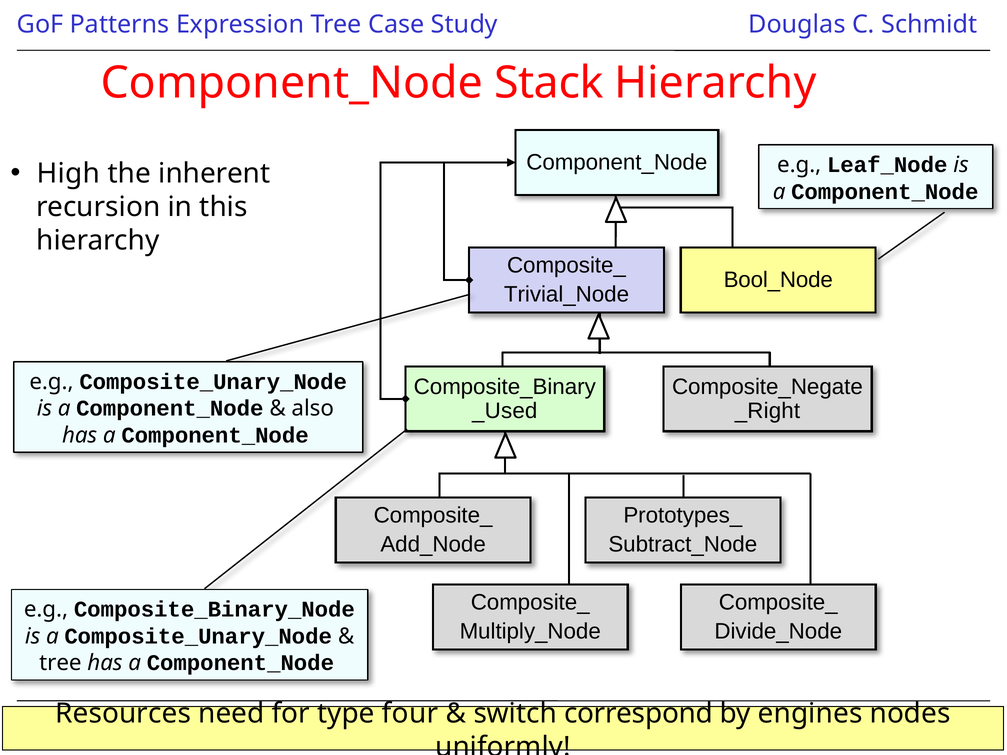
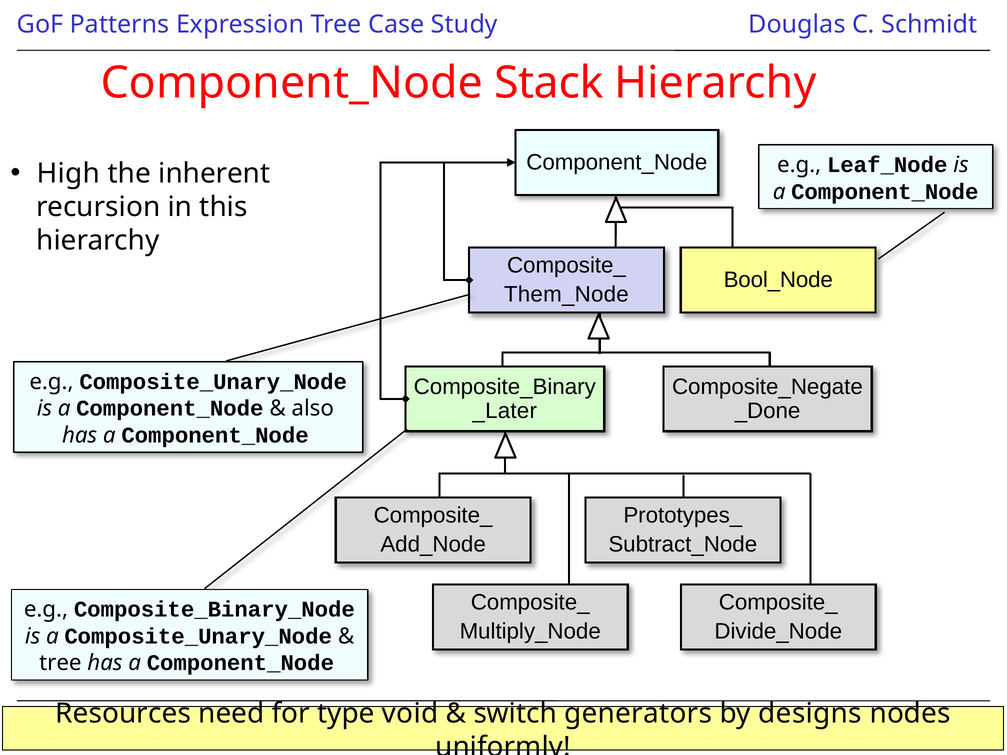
Trivial_Node: Trivial_Node -> Them_Node (566, 294)
_Used: _Used -> _Later (505, 411)
_Right: _Right -> _Done (768, 411)
four: four -> void (410, 714)
correspond: correspond -> generators (638, 714)
engines: engines -> designs (810, 714)
